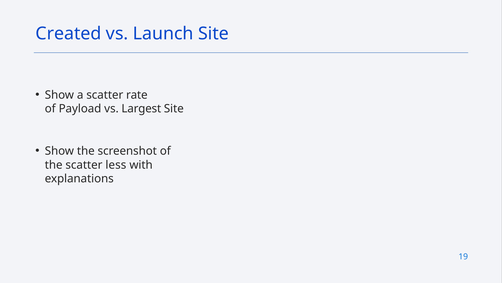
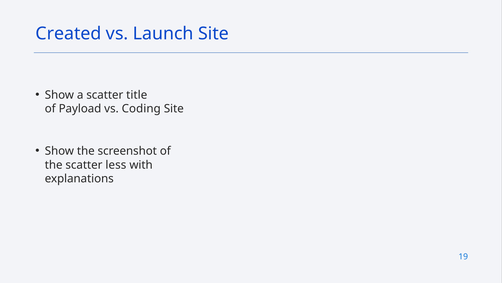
rate: rate -> title (137, 95)
Largest: Largest -> Coding (141, 109)
